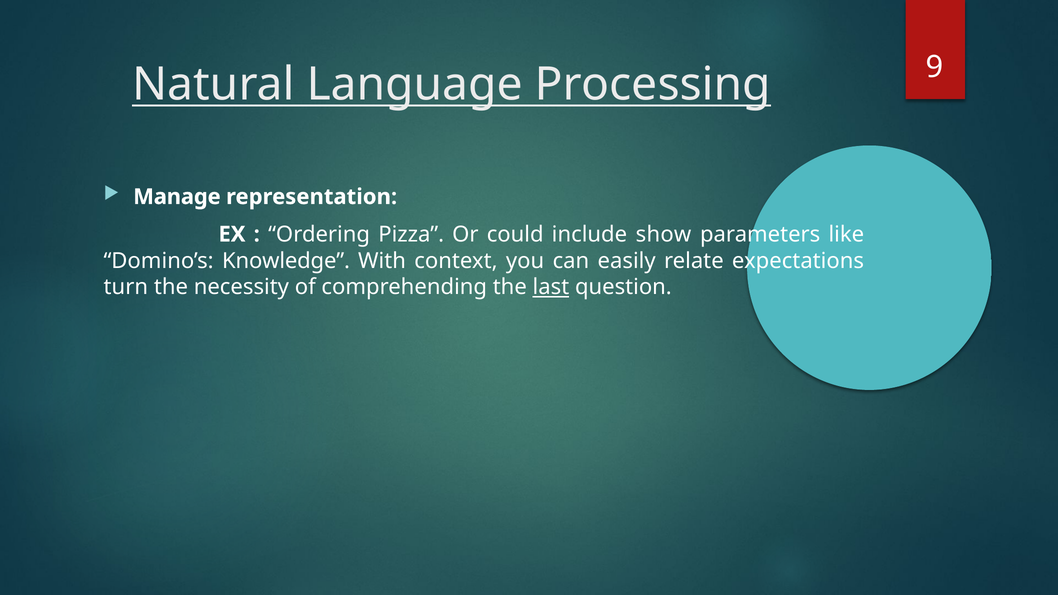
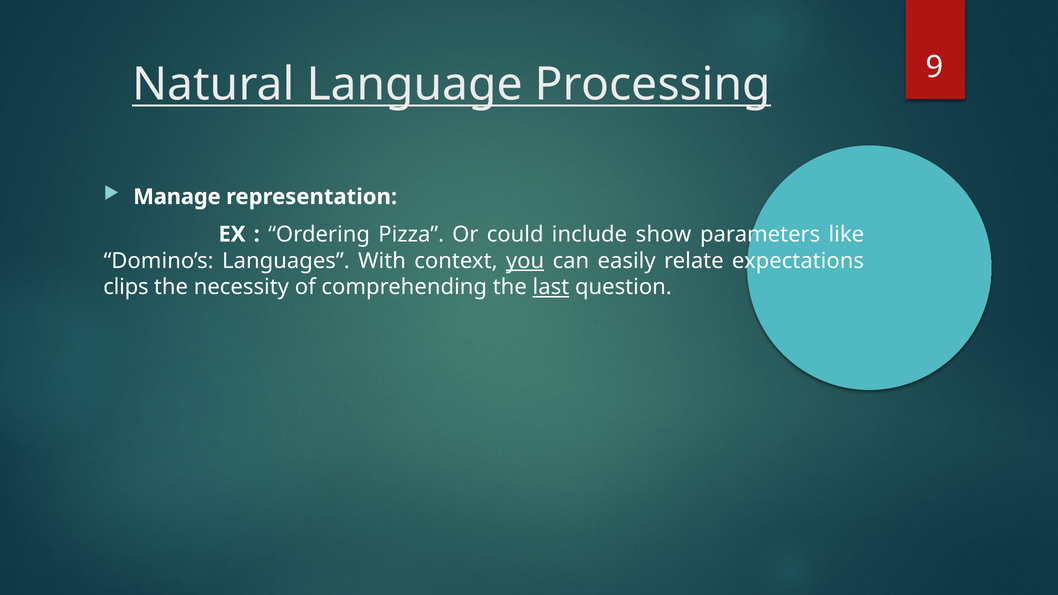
Knowledge: Knowledge -> Languages (286, 261)
you underline: none -> present (525, 261)
turn: turn -> clips (126, 287)
